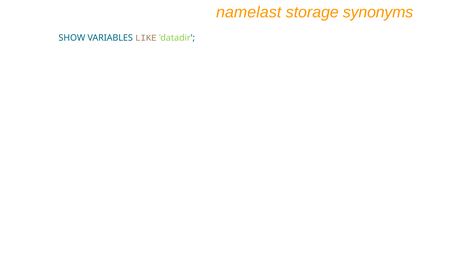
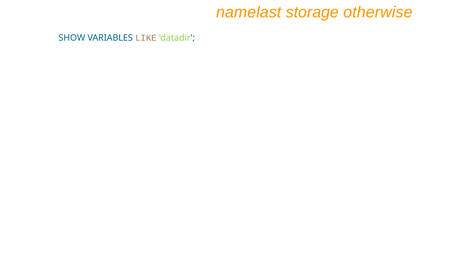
synonyms: synonyms -> otherwise (378, 12)
